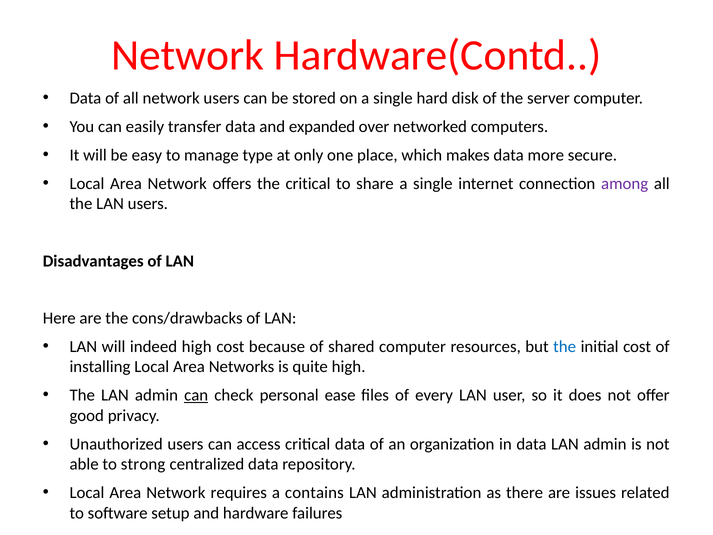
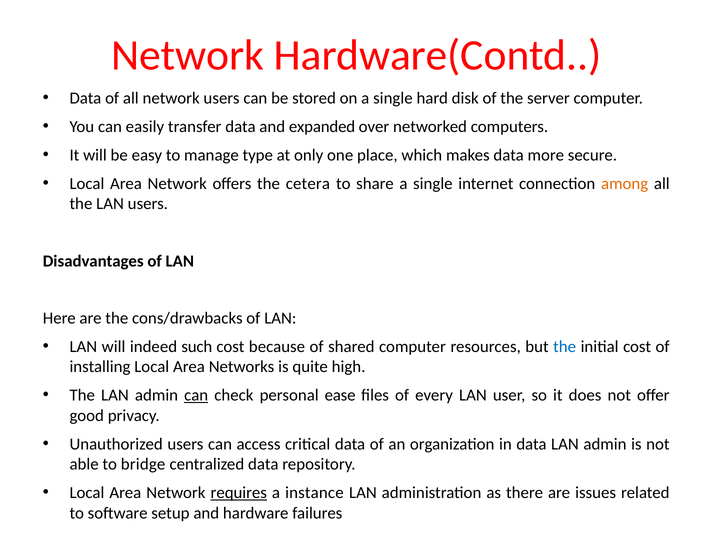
the critical: critical -> cetera (308, 184)
among colour: purple -> orange (625, 184)
indeed high: high -> such (197, 346)
strong: strong -> bridge (143, 464)
requires underline: none -> present (239, 493)
contains: contains -> instance (314, 493)
